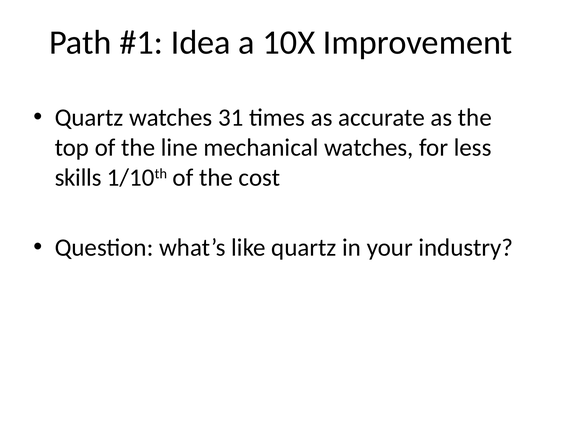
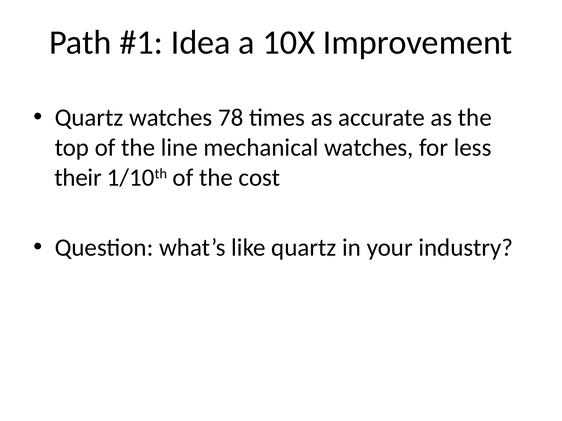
31: 31 -> 78 (231, 118)
skills: skills -> their (78, 178)
